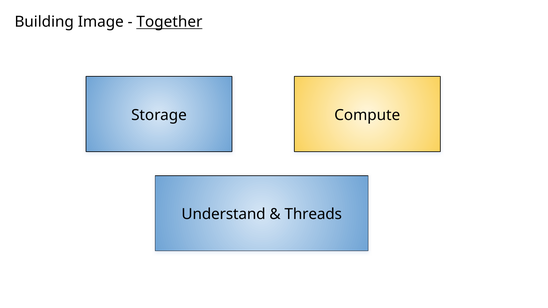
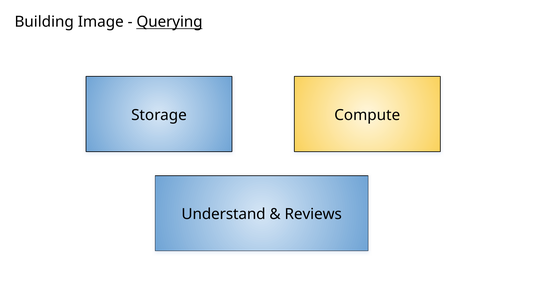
Together: Together -> Querying (170, 22)
Threads: Threads -> Reviews (313, 214)
